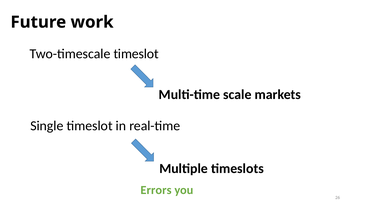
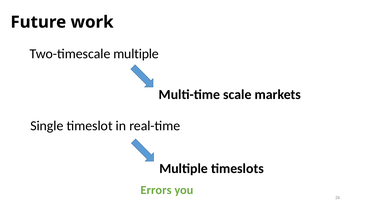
Two-timescale timeslot: timeslot -> multiple (136, 54)
